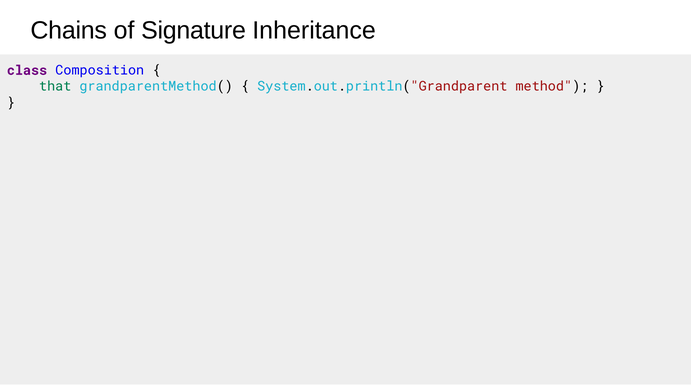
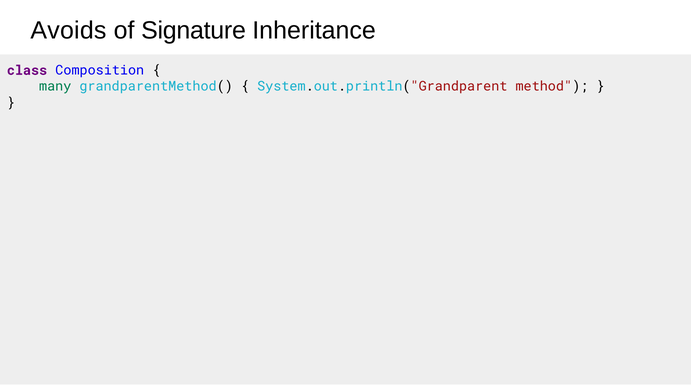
Chains: Chains -> Avoids (68, 30)
that: that -> many (55, 86)
